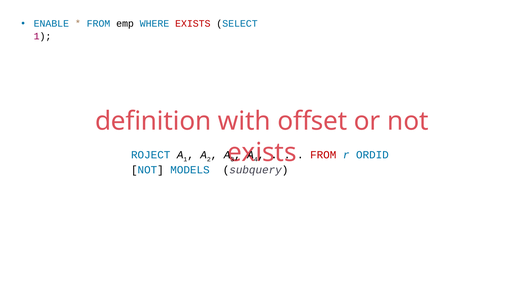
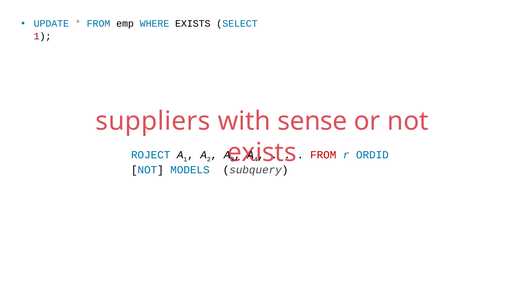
ENABLE: ENABLE -> UPDATE (51, 24)
EXISTS colour: red -> black (193, 24)
definition: definition -> suppliers (153, 121)
offset: offset -> sense (312, 121)
